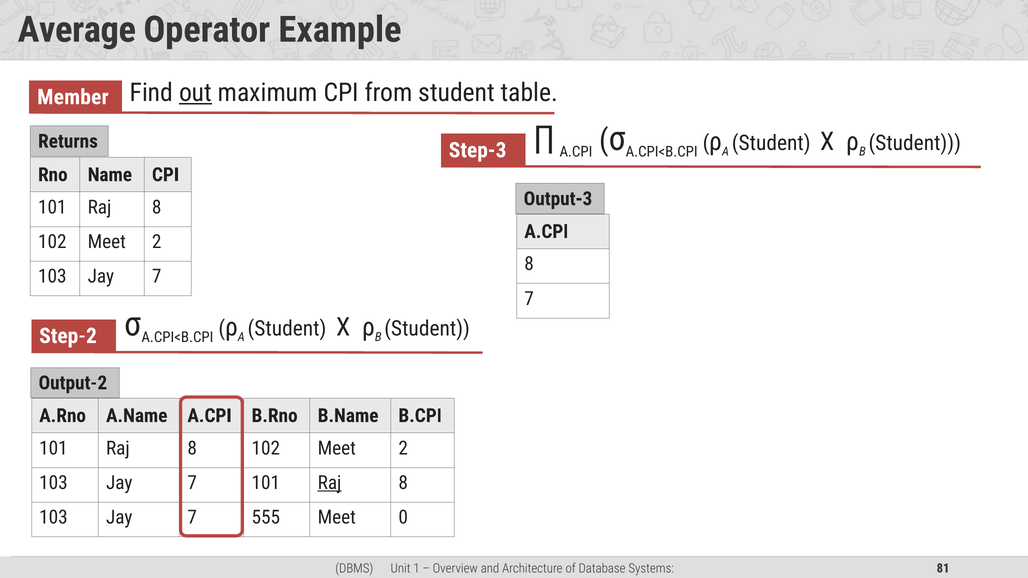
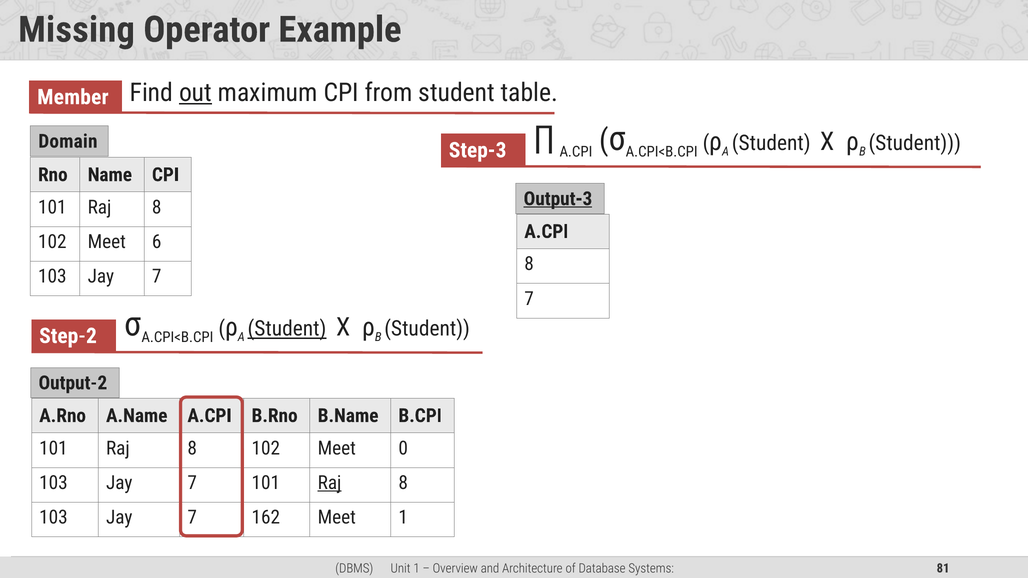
Average: Average -> Missing (77, 30)
Returns: Returns -> Domain (68, 141)
Output-3 underline: none -> present (558, 199)
2: 2 -> 6 (157, 242)
Student underline: none -> present (287, 329)
2: 2 -> 0 (403, 448)
555: 555 -> 162 (266, 518)
Meet 0: 0 -> 1 (403, 518)
